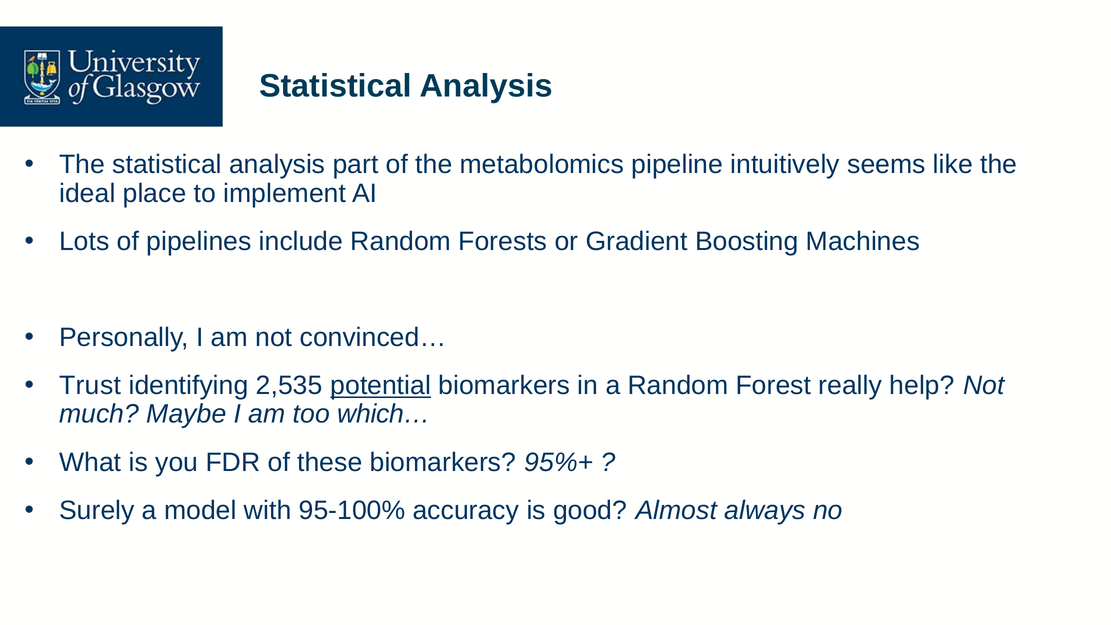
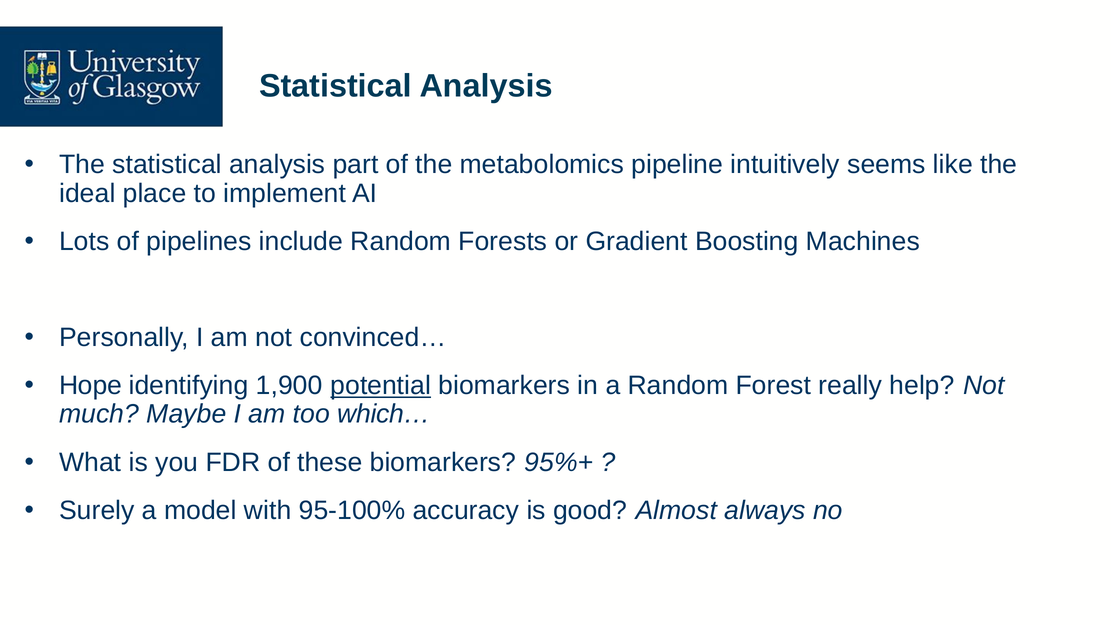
Trust: Trust -> Hope (90, 385)
2,535: 2,535 -> 1,900 (289, 385)
